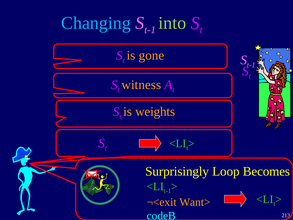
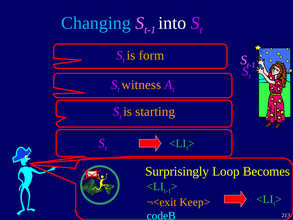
into colour: light green -> white (172, 23)
gone: gone -> form (151, 55)
weights: weights -> starting (155, 112)
Want>: Want> -> Keep> (195, 202)
